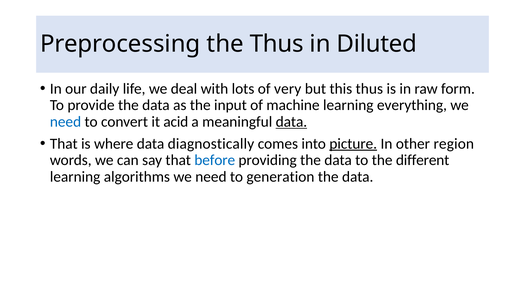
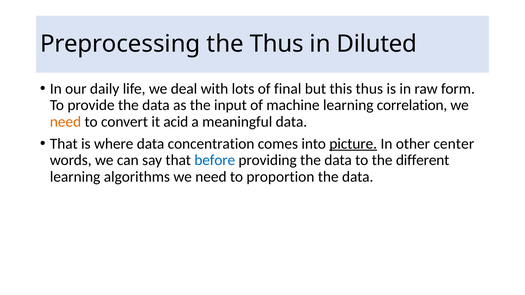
very: very -> final (288, 89)
everything: everything -> correlation (412, 105)
need colour: blue -> orange (66, 122)
data underline: present -> none (291, 122)
diagnostically: diagnostically -> concentration (211, 144)
region: region -> center (454, 144)
generation: generation -> proportion (280, 177)
